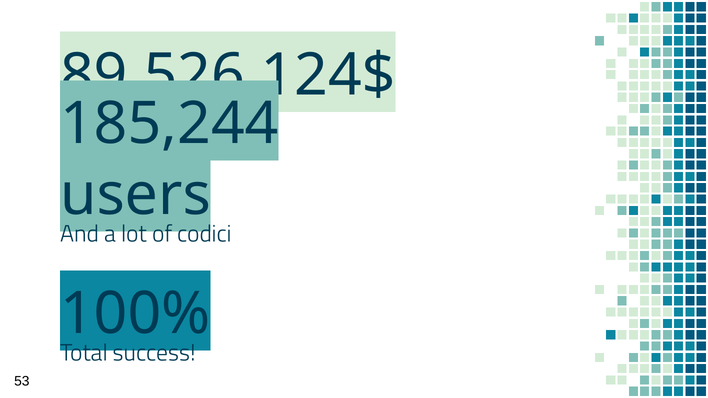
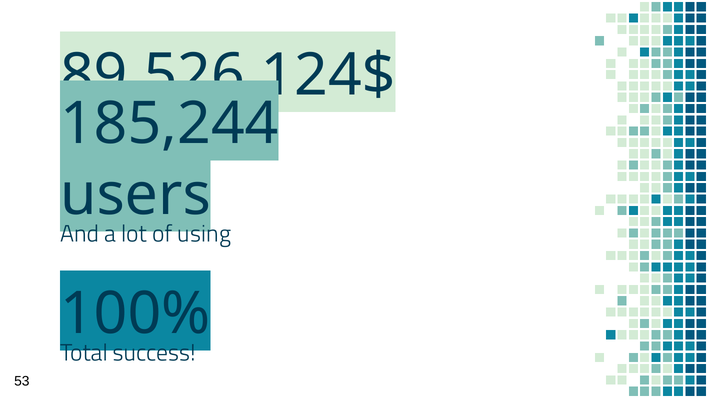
codici: codici -> using (204, 234)
